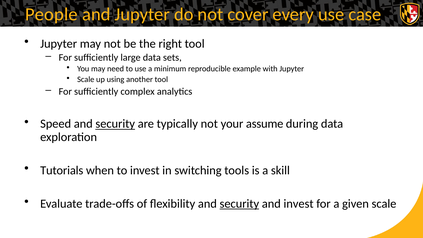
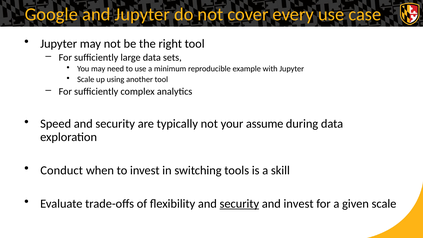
People: People -> Google (51, 15)
security underline: present -> none (115, 124)
Tutorials: Tutorials -> Conduct (62, 170)
